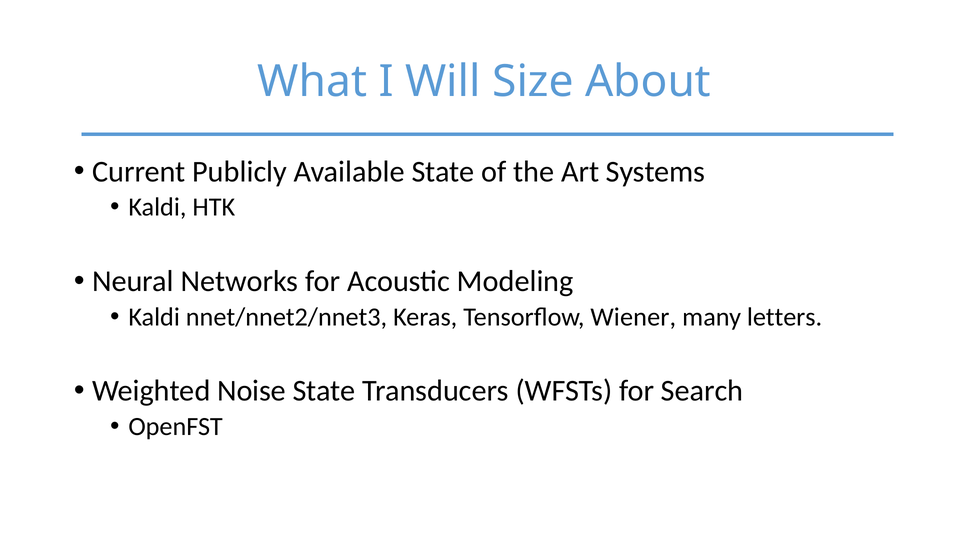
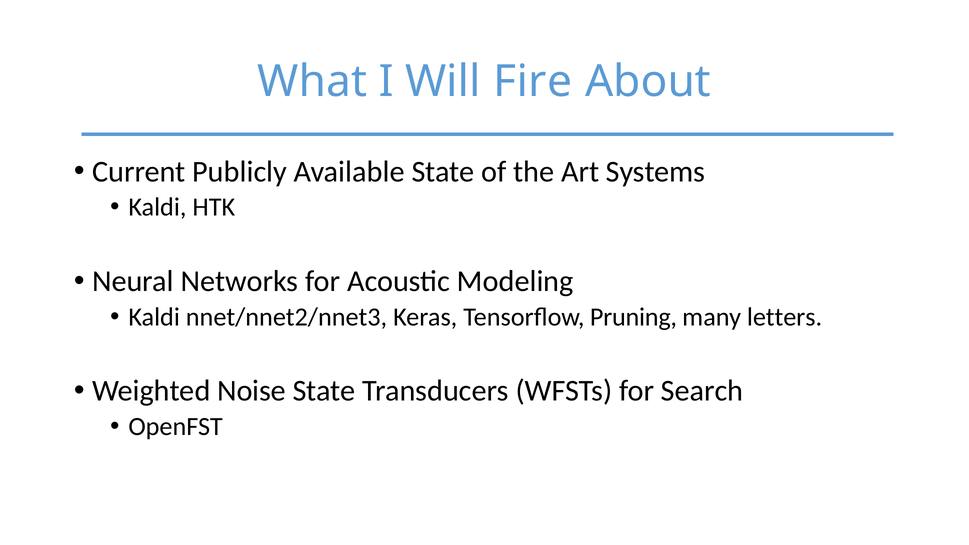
Size: Size -> Fire (533, 81)
Wiener: Wiener -> Pruning (633, 317)
